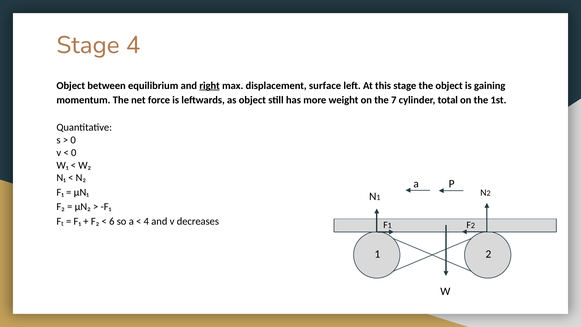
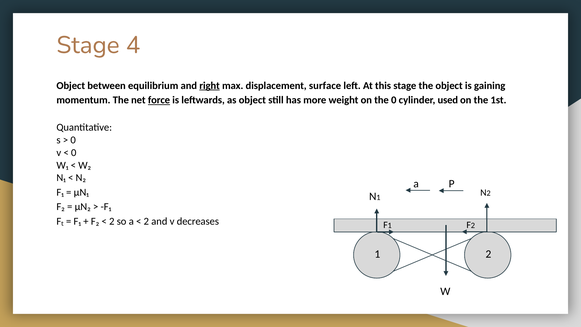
force underline: none -> present (159, 100)
the 7: 7 -> 0 (394, 100)
total: total -> used (448, 100)
6: 6 -> 2 (112, 221)
4: 4 -> 2 (146, 221)
